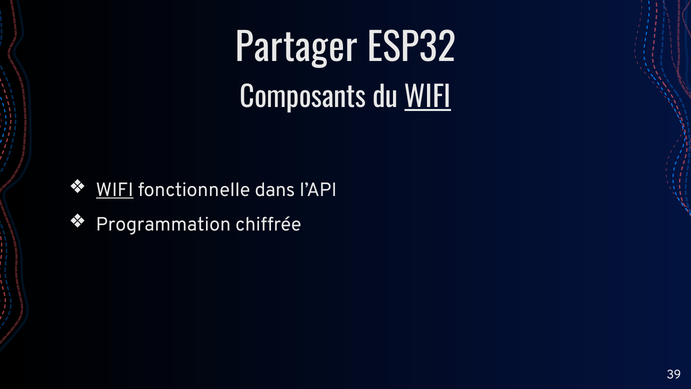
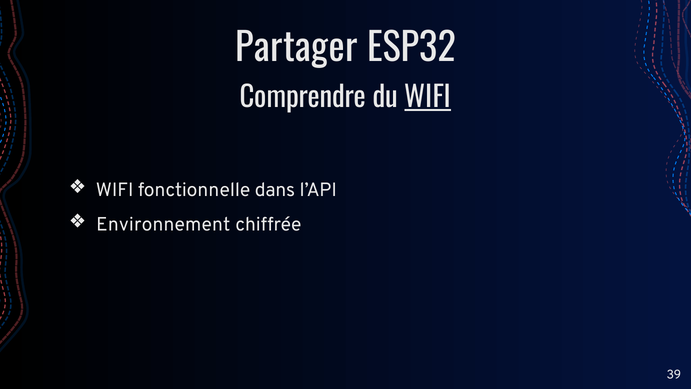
Composants: Composants -> Comprendre (303, 97)
WIFI underline: present -> none (115, 190)
Programmation: Programmation -> Environnement (163, 224)
